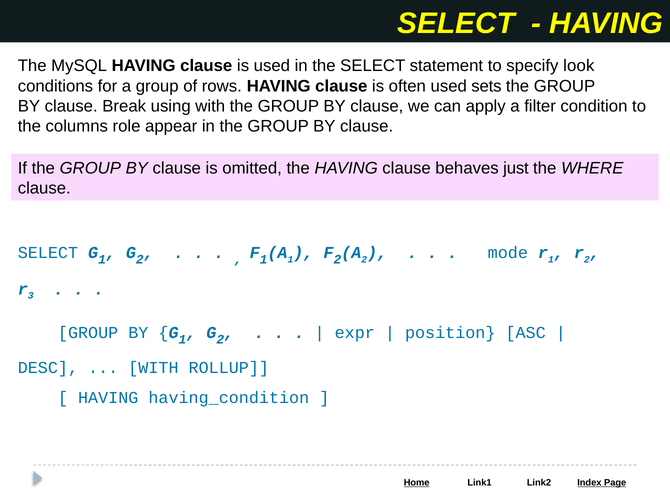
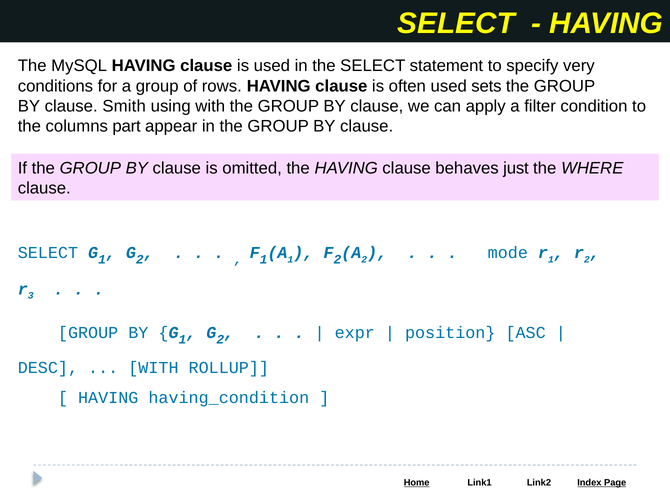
look: look -> very (579, 66)
Break: Break -> Smith (124, 106)
role: role -> part (127, 126)
